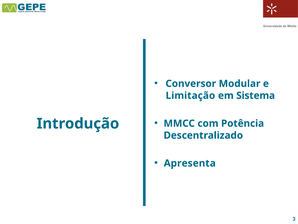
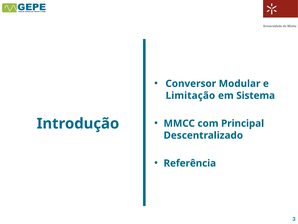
Potência: Potência -> Principal (243, 123)
Apresenta: Apresenta -> Referência (190, 163)
